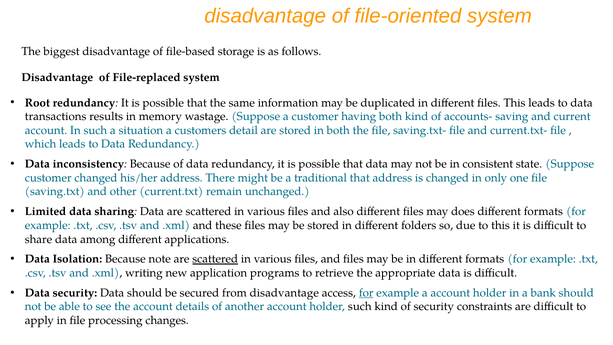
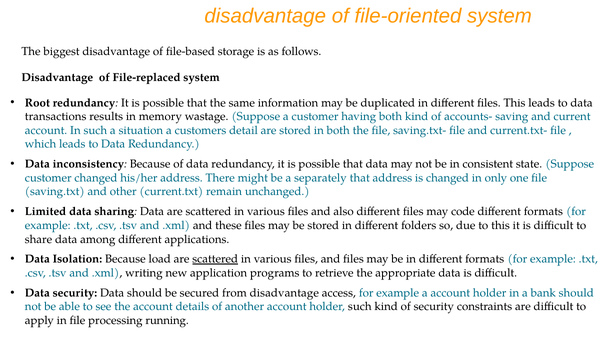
traditional: traditional -> separately (320, 178)
does: does -> code (463, 211)
note: note -> load (160, 259)
for underline: present -> none (366, 293)
changes: changes -> running (167, 320)
